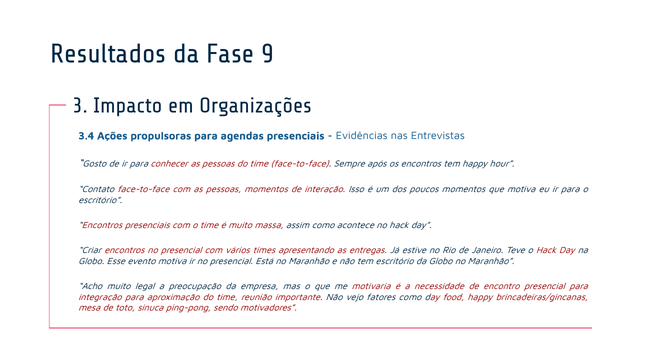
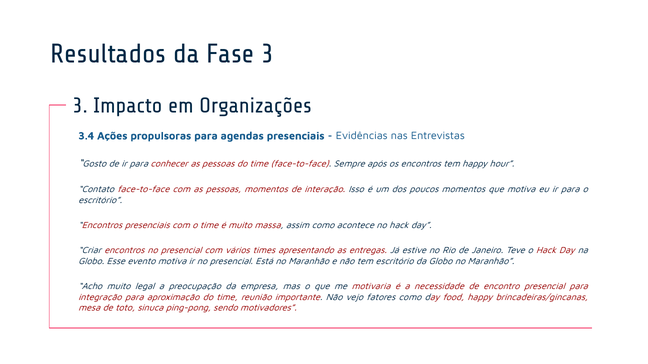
Fase 9: 9 -> 3 (268, 54)
